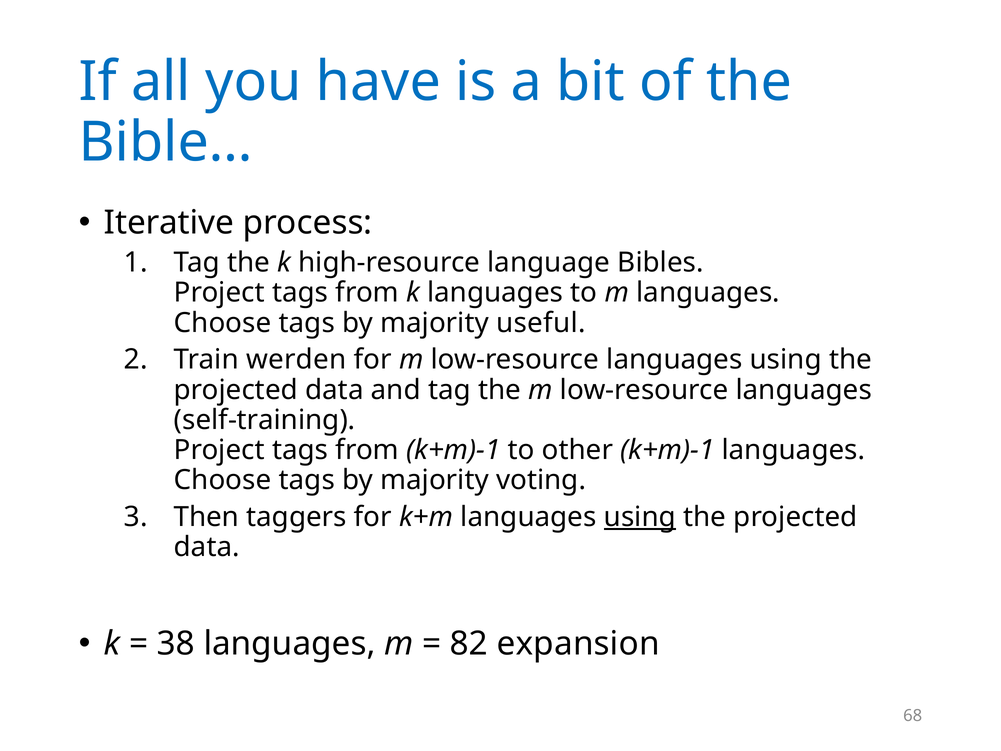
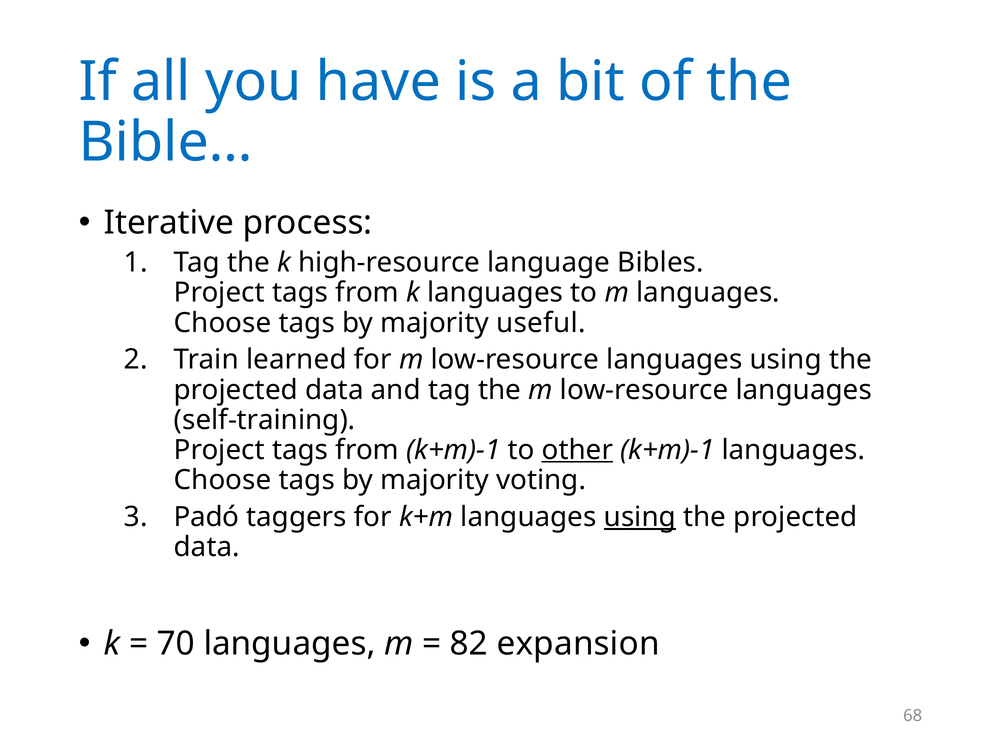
werden: werden -> learned (296, 360)
other underline: none -> present (577, 450)
Then: Then -> Padó (207, 517)
38: 38 -> 70 (176, 644)
